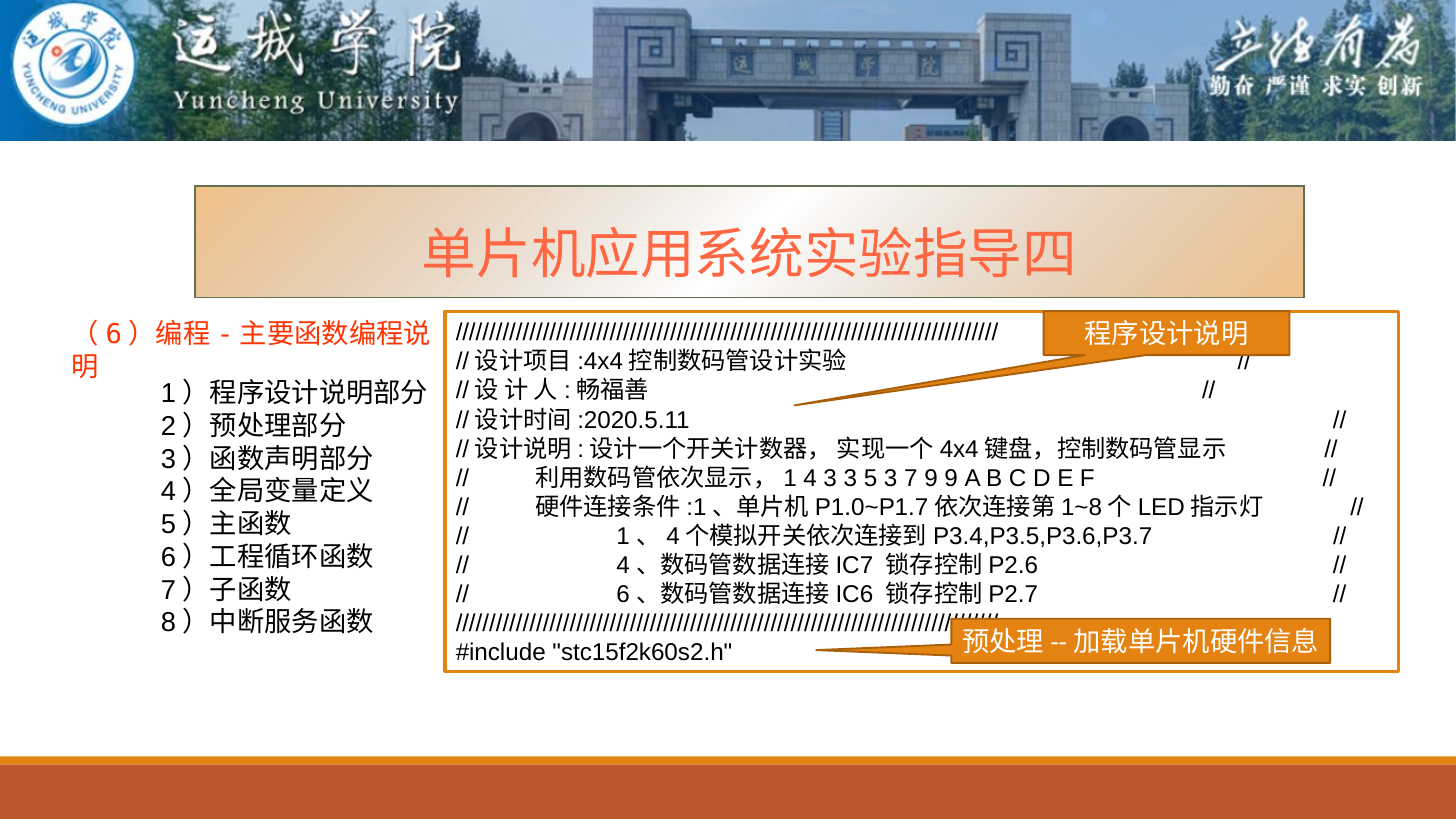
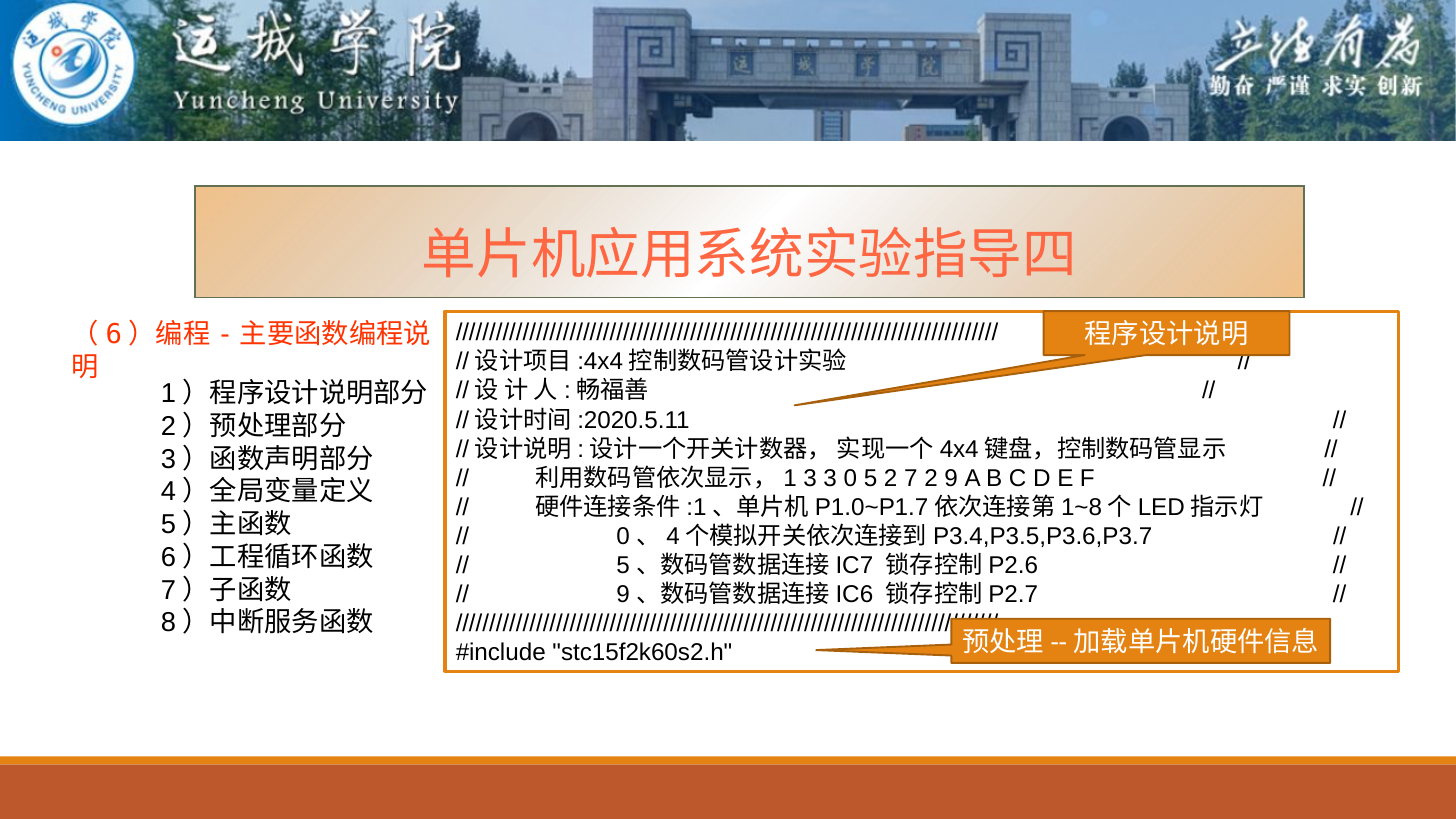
4: 4 -> 3 (810, 478)
3 3: 3 -> 0 (850, 478)
5 3: 3 -> 2 (891, 478)
7 9: 9 -> 2 (931, 478)
1: 1 -> 0 (623, 536)
4: 4 -> 5 (623, 566)
6: 6 -> 9 (623, 595)
